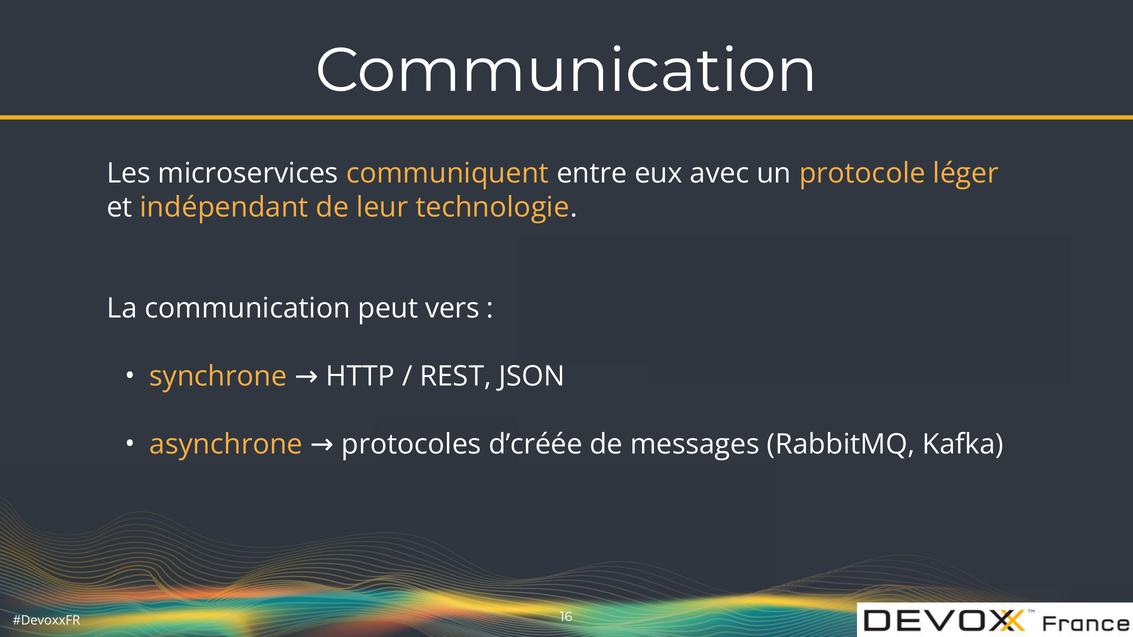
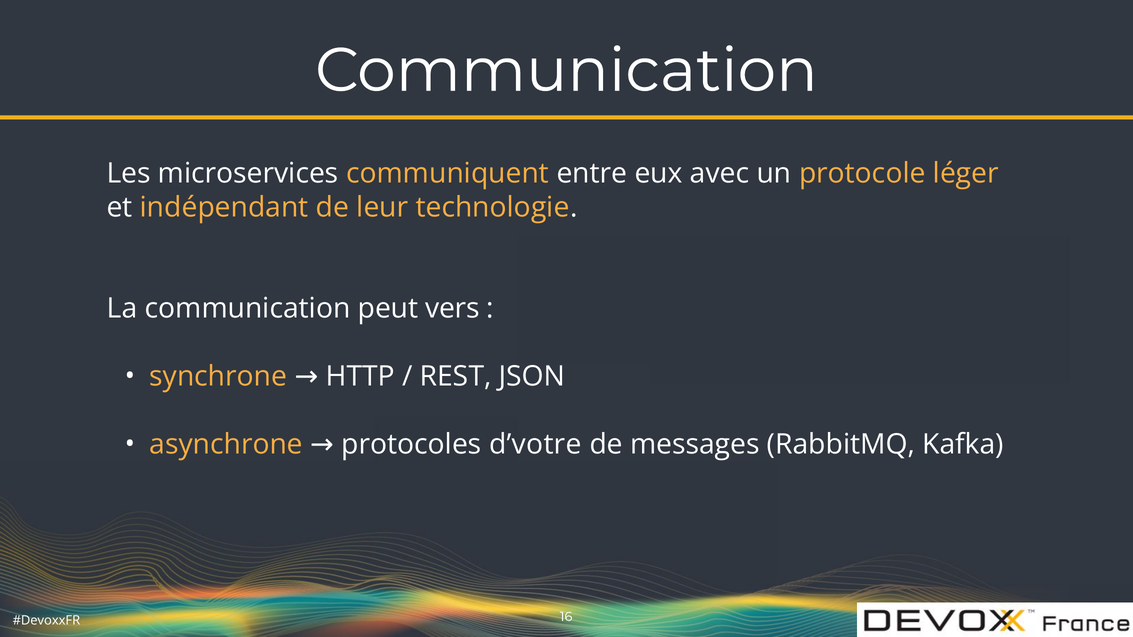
d’créée: d’créée -> d’votre (535, 444)
